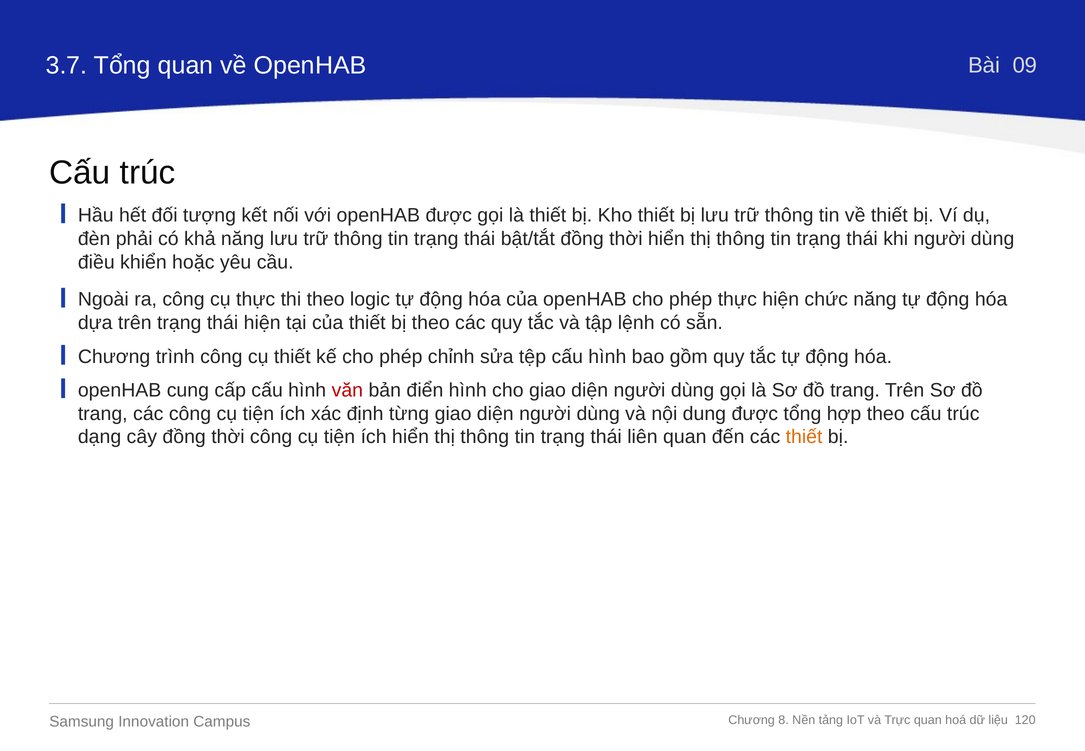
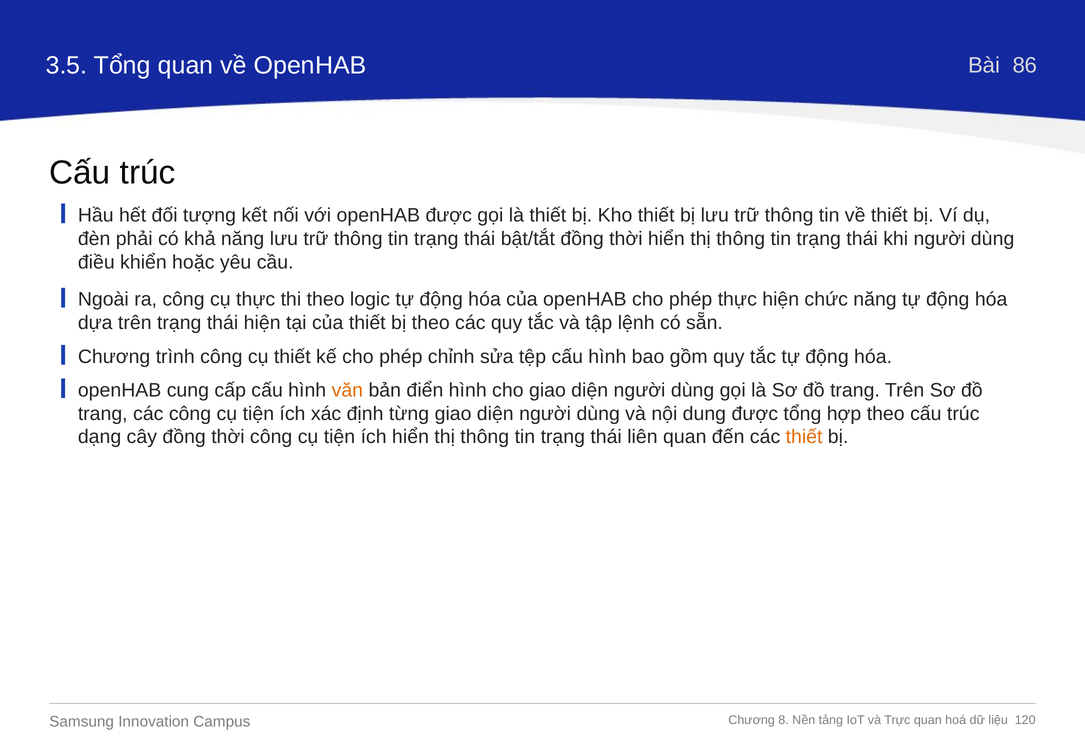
3.7: 3.7 -> 3.5 (66, 66)
09: 09 -> 86 (1025, 66)
văn colour: red -> orange (347, 390)
